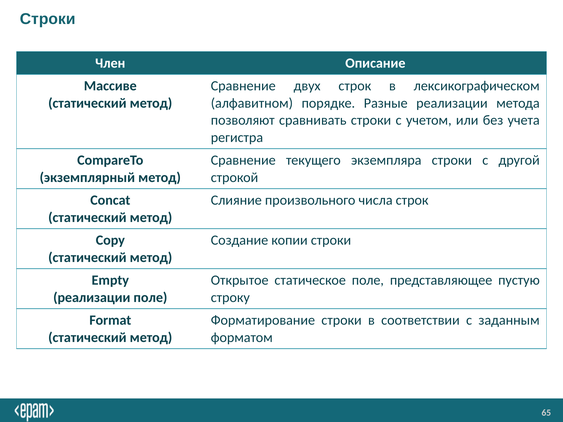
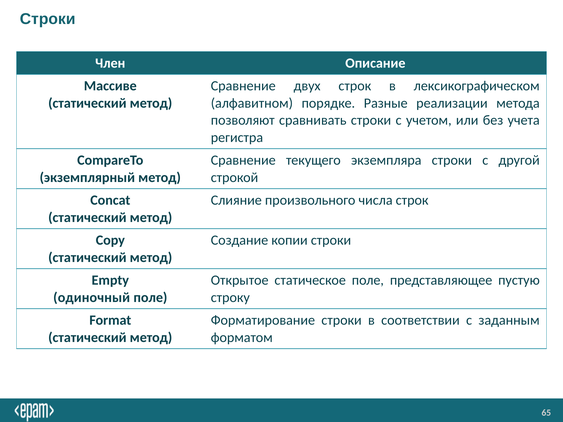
реализации: реализации -> одиночный (92, 298)
